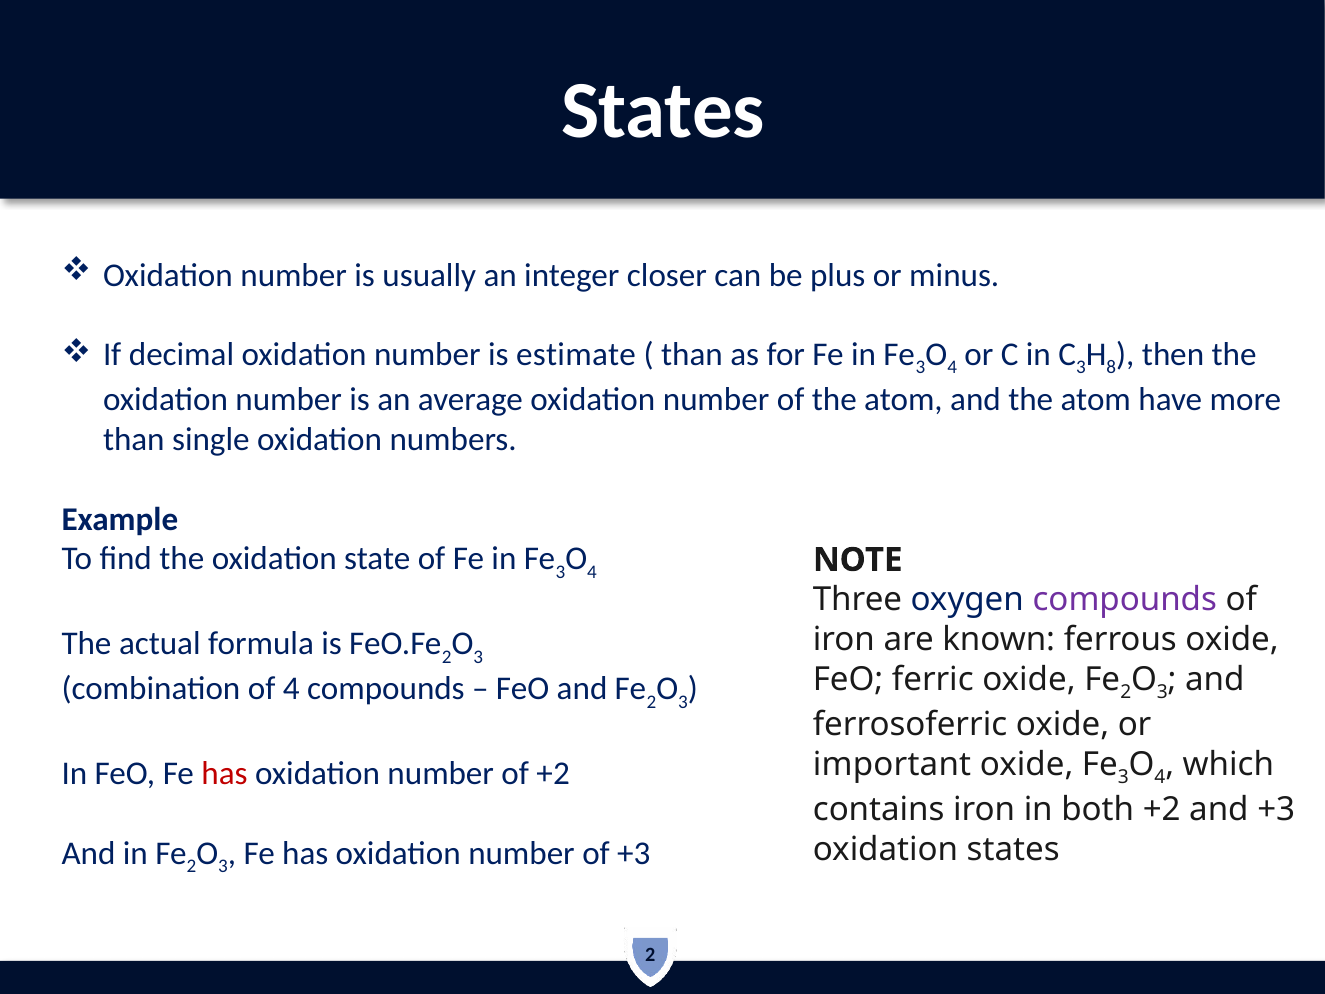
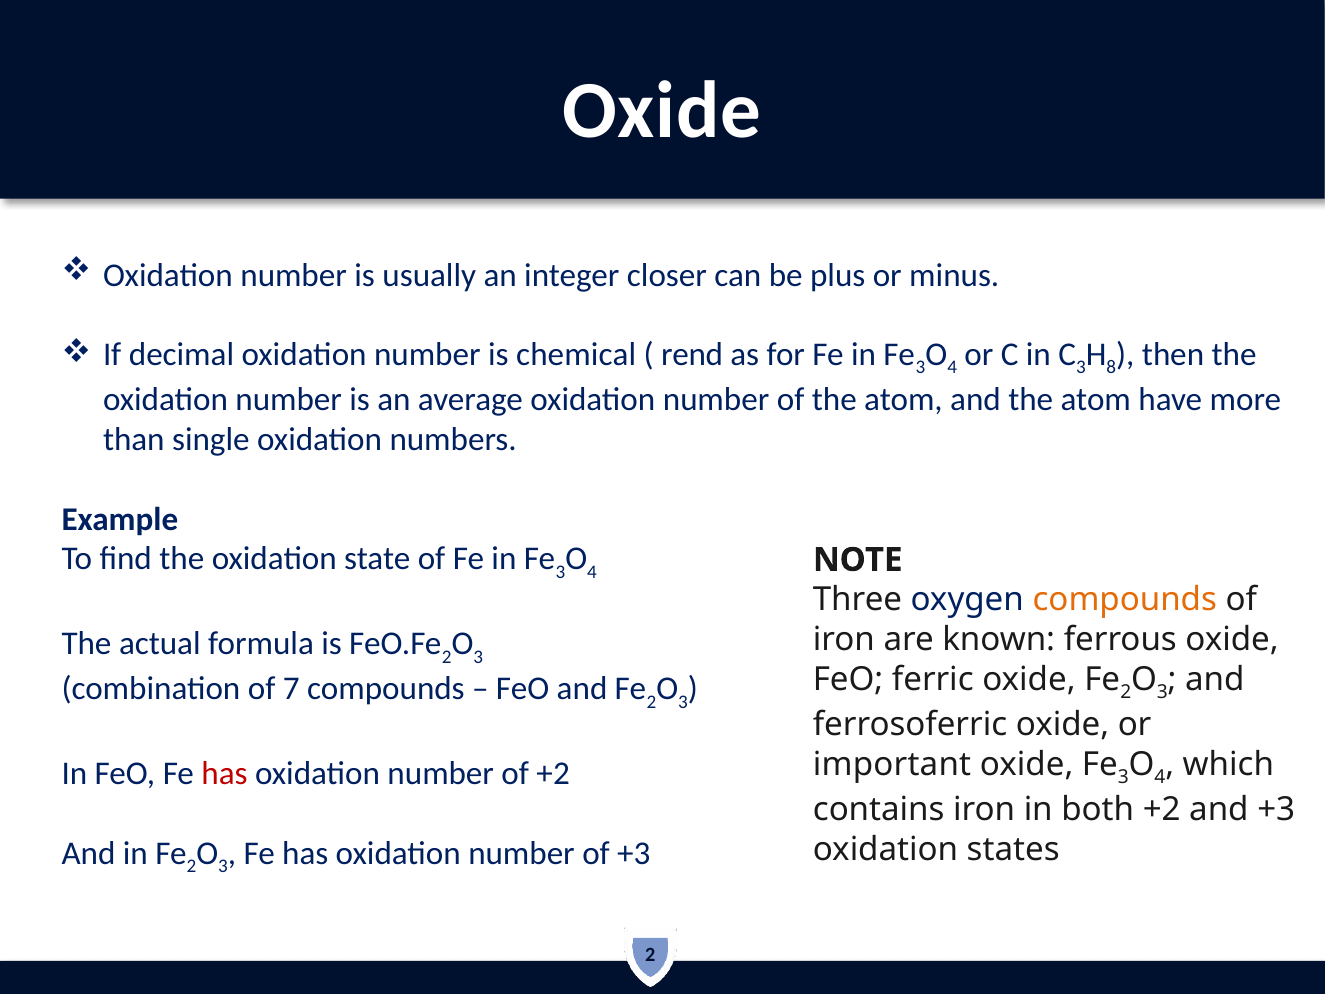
States: States -> Oxide (662, 111)
estimate: estimate -> chemical (576, 355)
than: than -> rend (692, 355)
compounds colour: purple -> orange (1125, 600)
of 4: 4 -> 7 (291, 689)
